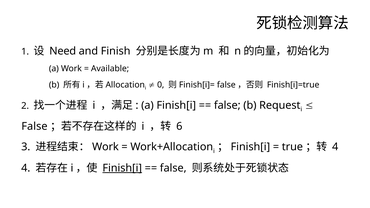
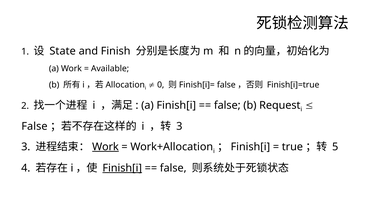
Need: Need -> State (63, 51)
6: 6 -> 3 (179, 127)
Work underline: none -> present (105, 147)
4: 4 -> 5 (335, 147)
